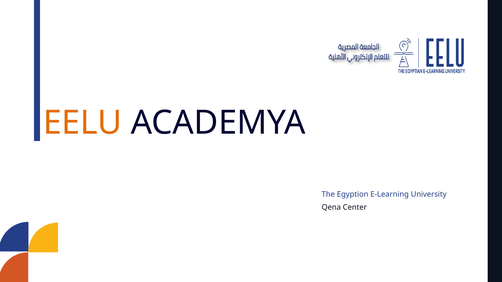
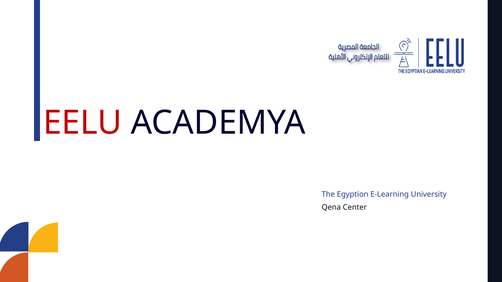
EELU colour: orange -> red (83, 123)
